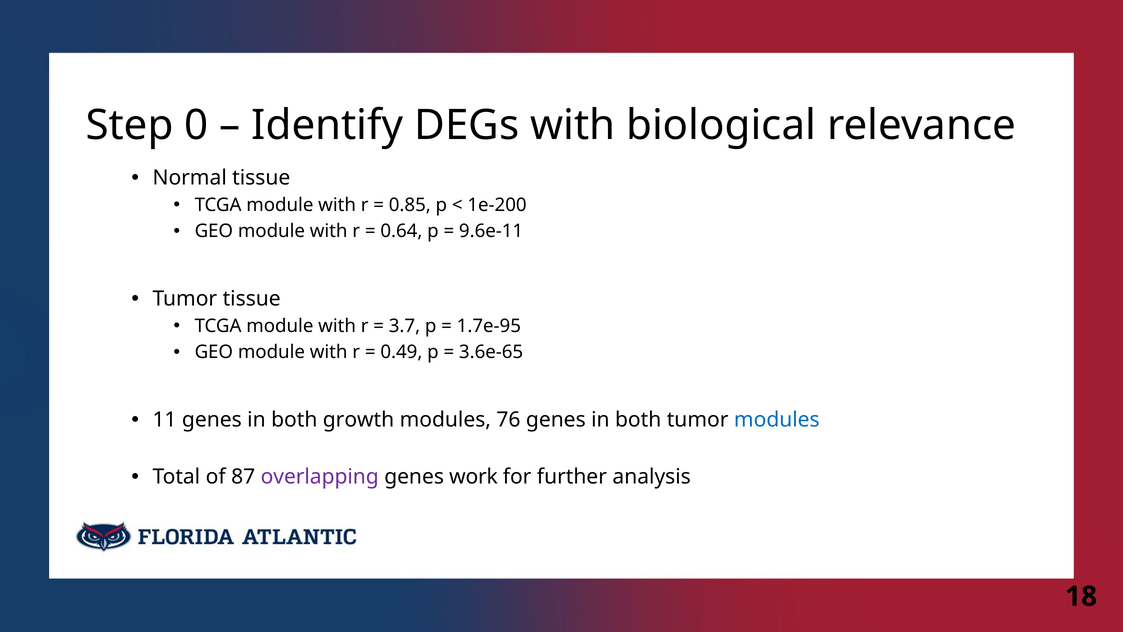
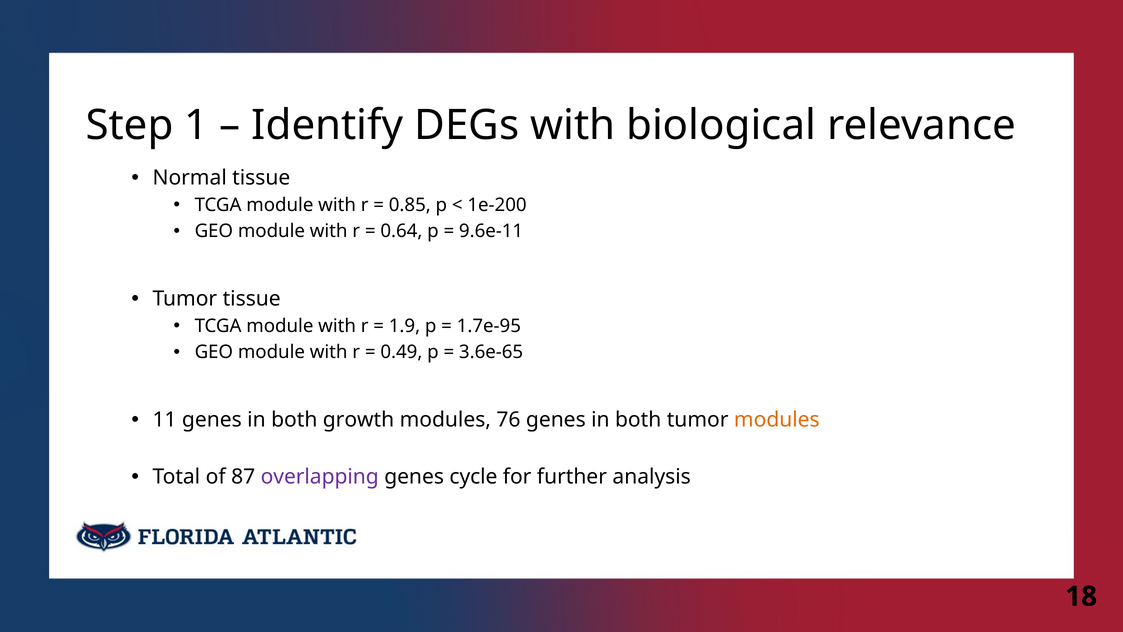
0: 0 -> 1 (196, 125)
3.7: 3.7 -> 1.9 (405, 326)
modules colour: blue -> orange (777, 420)
work: work -> cycle (473, 477)
